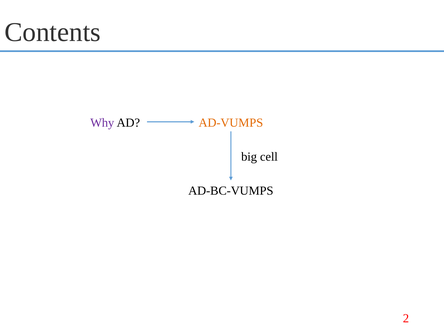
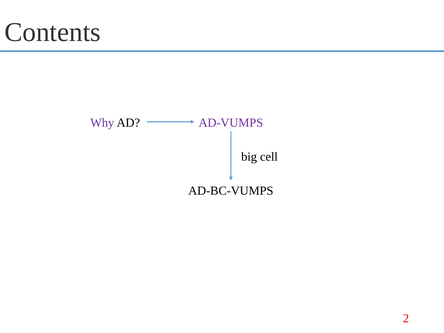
AD-VUMPS colour: orange -> purple (231, 123)
